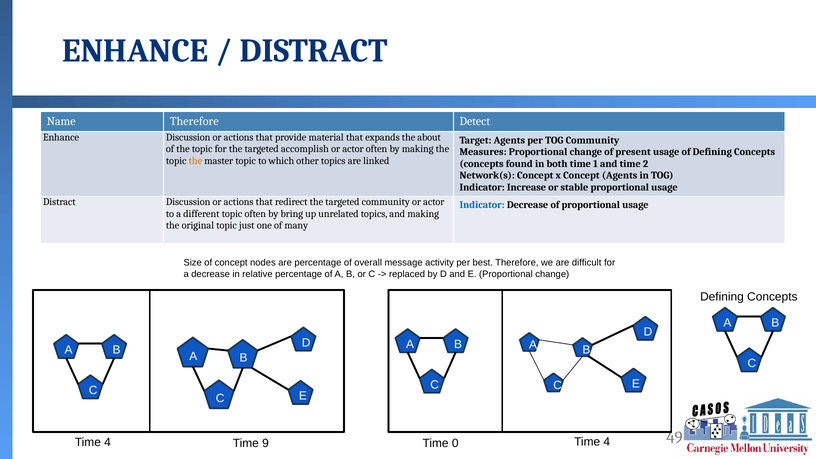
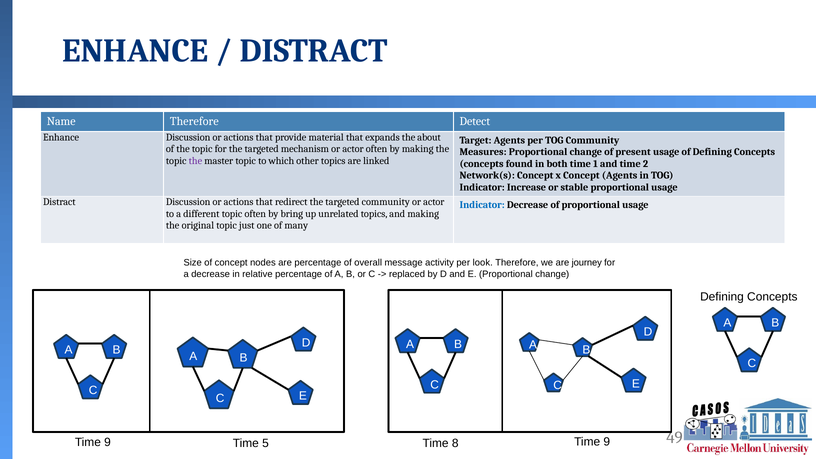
accomplish: accomplish -> mechanism (305, 149)
the colour: orange -> purple (195, 161)
best: best -> look (483, 263)
difficult: difficult -> journey (587, 263)
4: 4 -> 9 (108, 442)
9: 9 -> 5 (266, 443)
0: 0 -> 8 (455, 443)
4: 4 -> 9 (607, 442)
